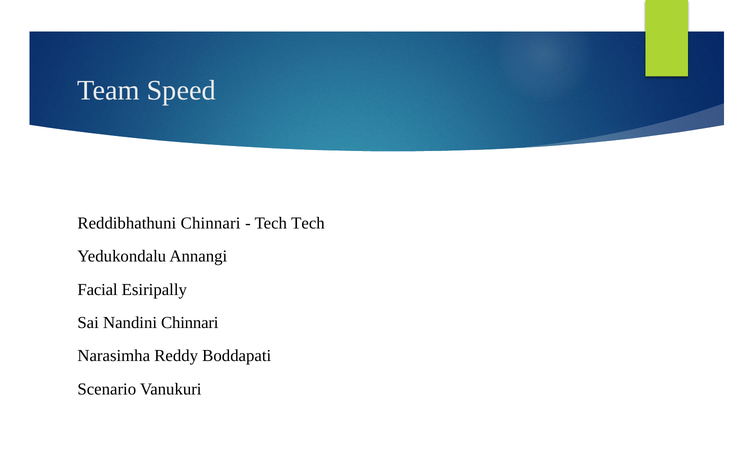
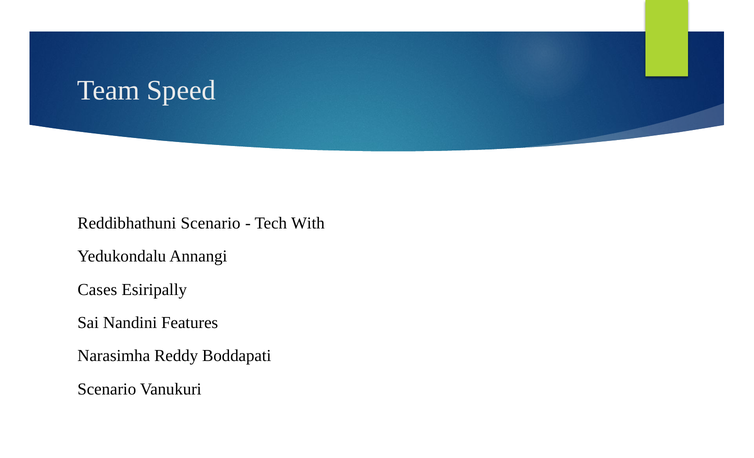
Reddibhathuni Chinnari: Chinnari -> Scenario (211, 223)
Tech Tech: Tech -> With (308, 223)
Facial: Facial -> Cases (97, 290)
Nandini Chinnari: Chinnari -> Features (190, 323)
